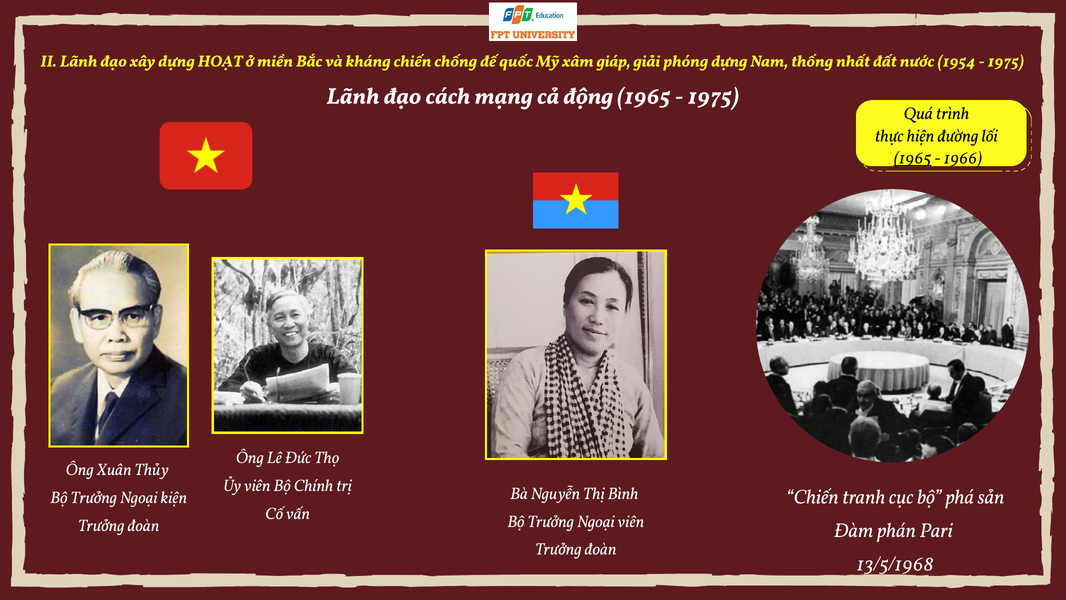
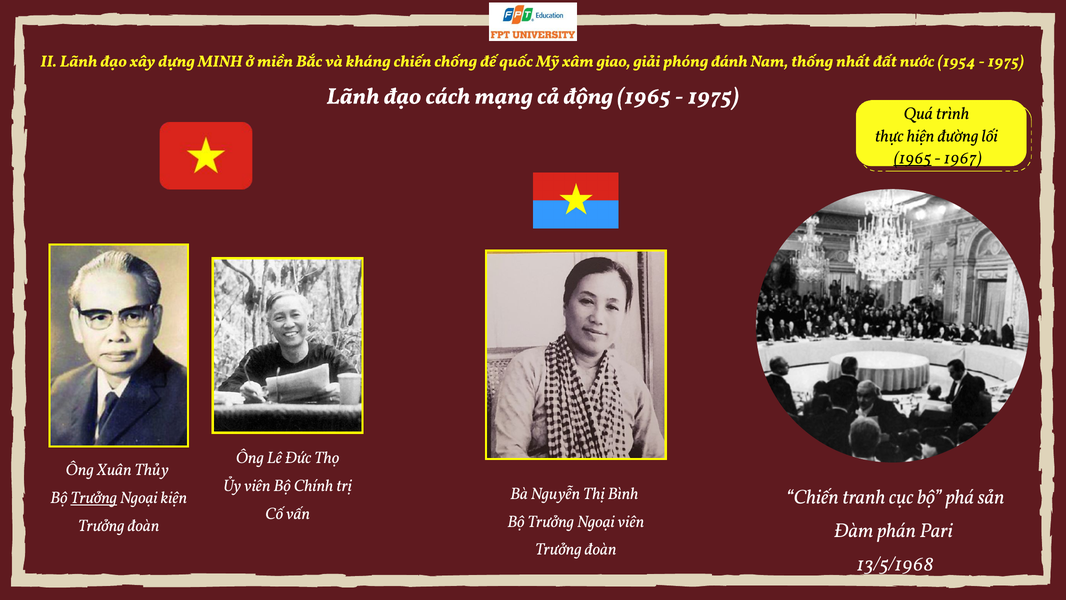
HOẠT: HOẠT -> MINH (220, 61)
giáp: giáp -> giao (613, 61)
phóng dựng: dựng -> đánh (729, 61)
1966: 1966 -> 1967 (963, 158)
Trưởng underline: none -> present (94, 497)
